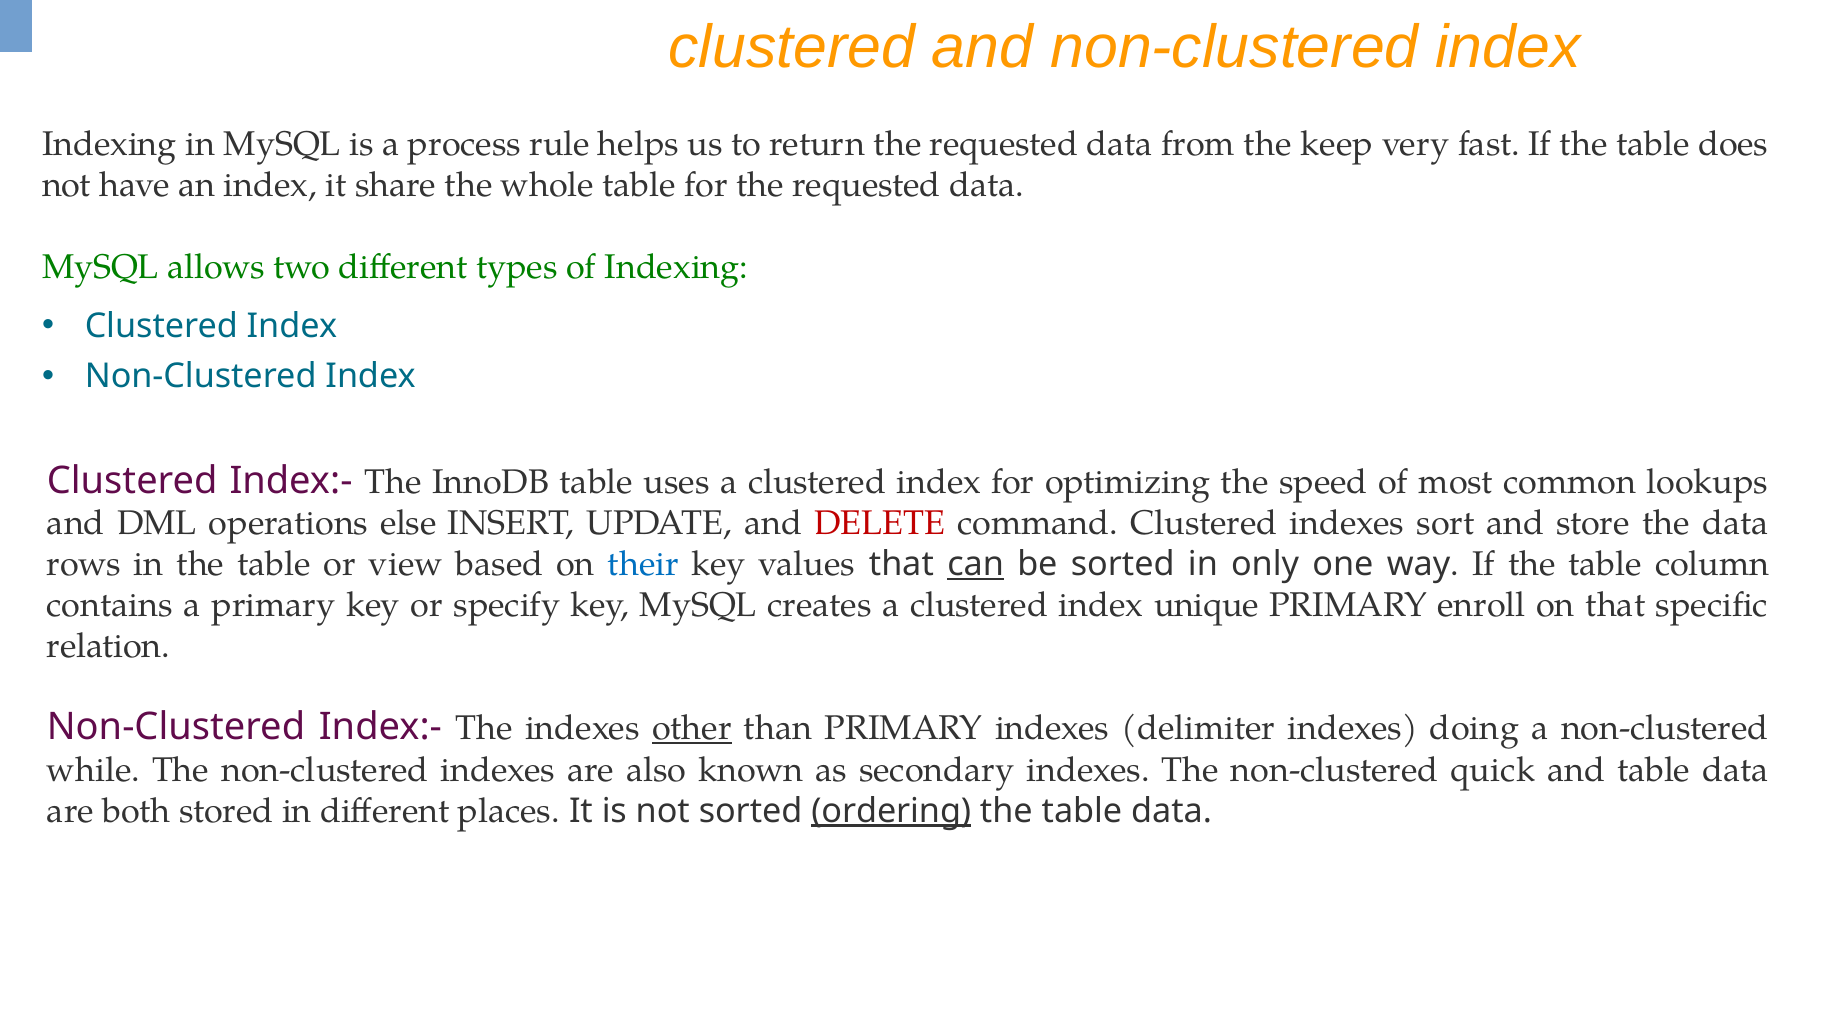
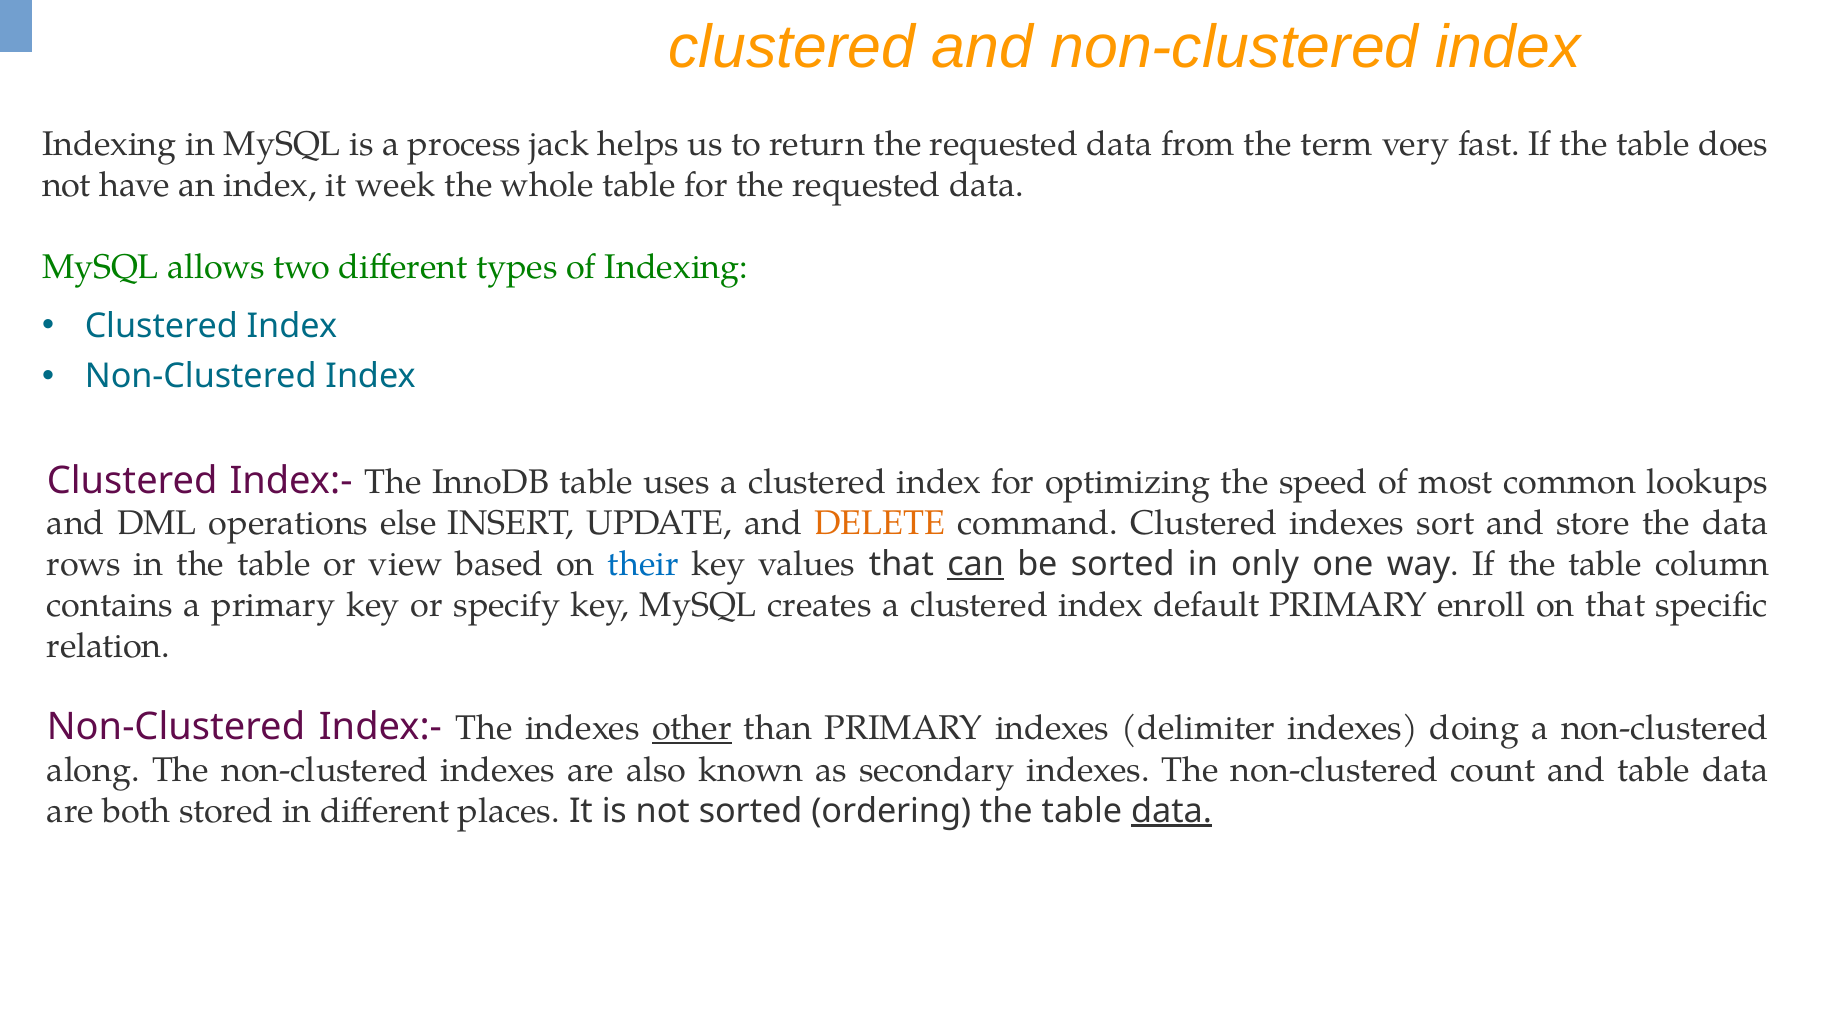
rule: rule -> jack (559, 144)
keep: keep -> term (1337, 144)
share: share -> week (395, 185)
DELETE colour: red -> orange (880, 523)
unique: unique -> default (1206, 605)
while: while -> along (93, 769)
quick: quick -> count (1493, 769)
ordering underline: present -> none (891, 810)
data underline: none -> present (1172, 810)
